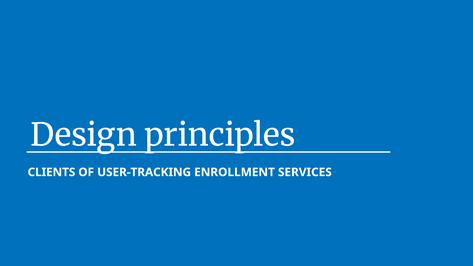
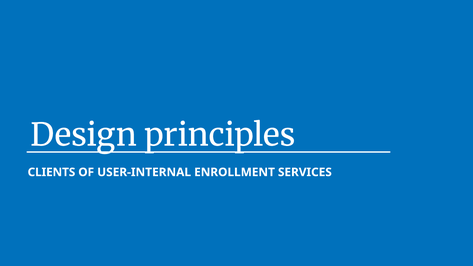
USER-TRACKING: USER-TRACKING -> USER-INTERNAL (144, 172)
